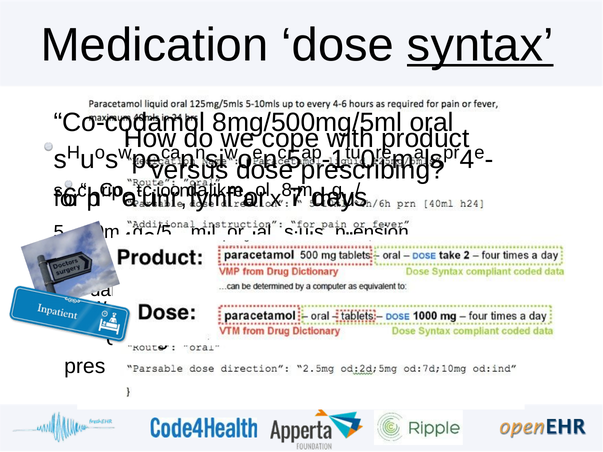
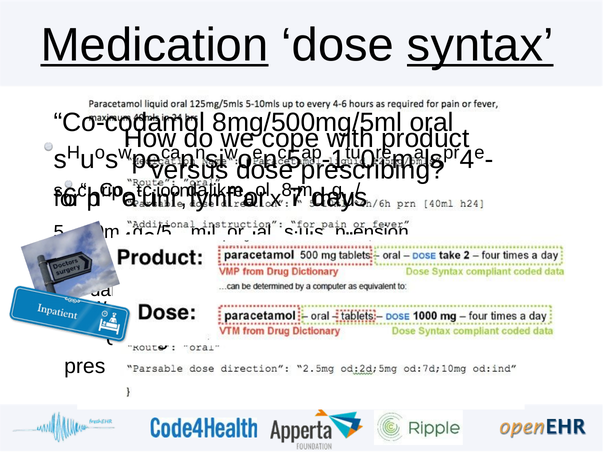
Medication underline: none -> present (154, 45)
